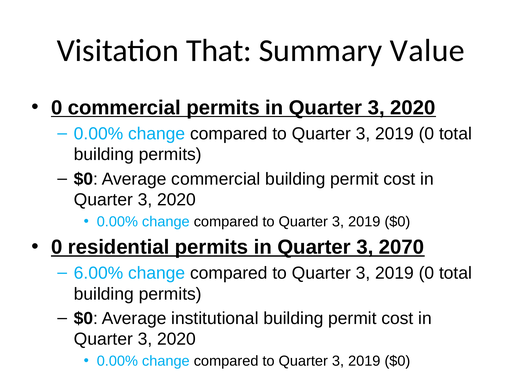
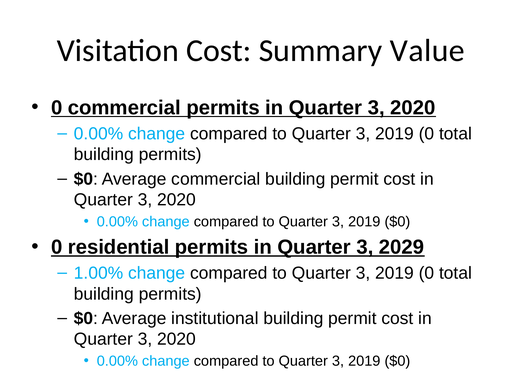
Visitation That: That -> Cost (219, 51)
2070: 2070 -> 2029 (402, 247)
6.00%: 6.00% -> 1.00% (99, 273)
